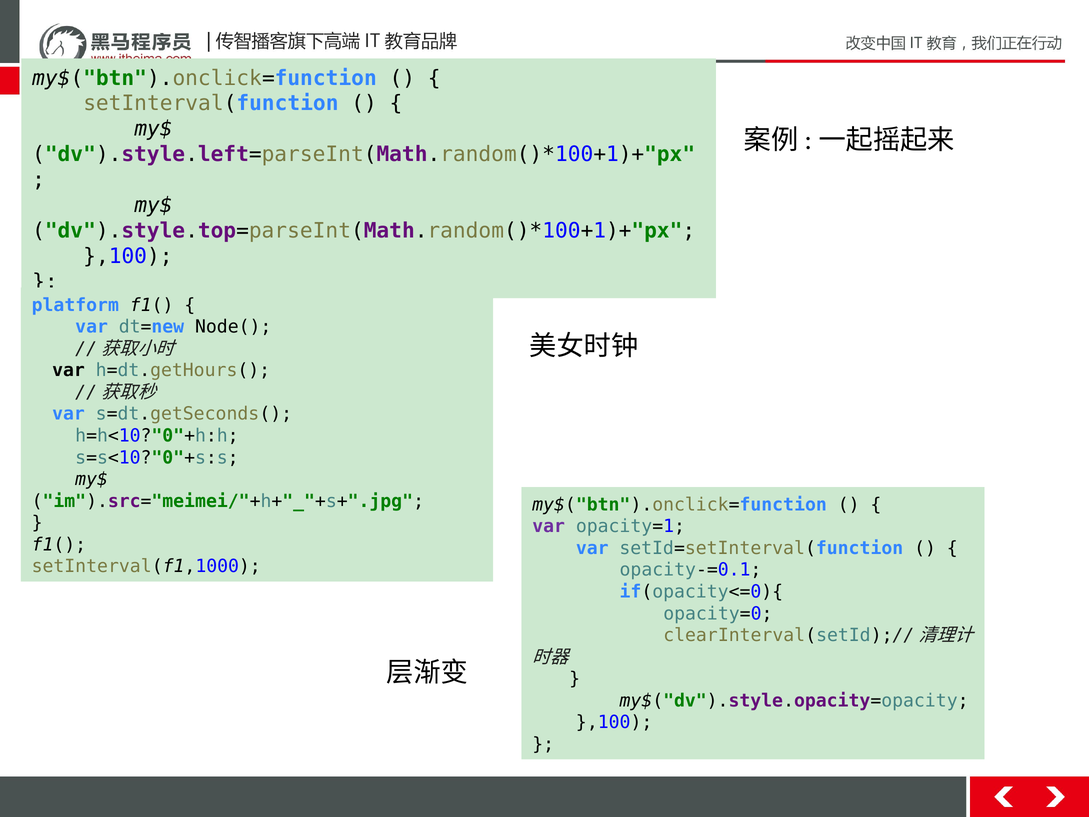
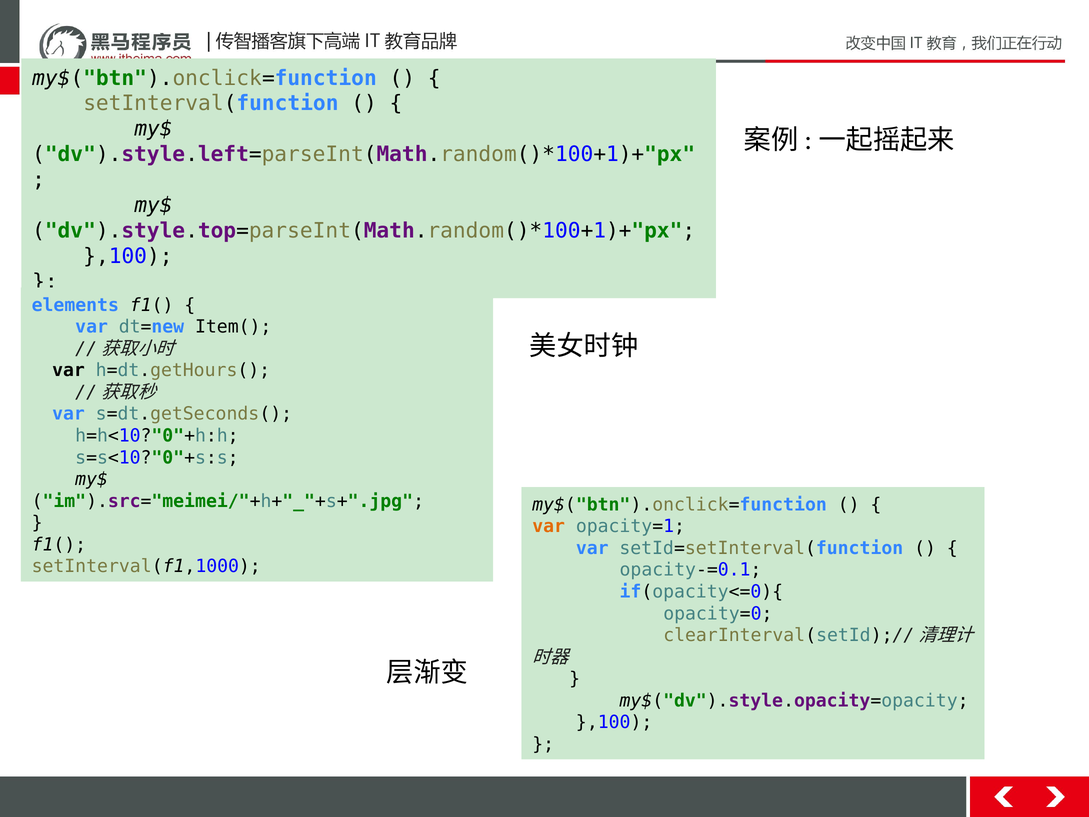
platform: platform -> elements (75, 305)
Node(: Node( -> Item( (233, 327)
var colour: purple -> orange (549, 526)
